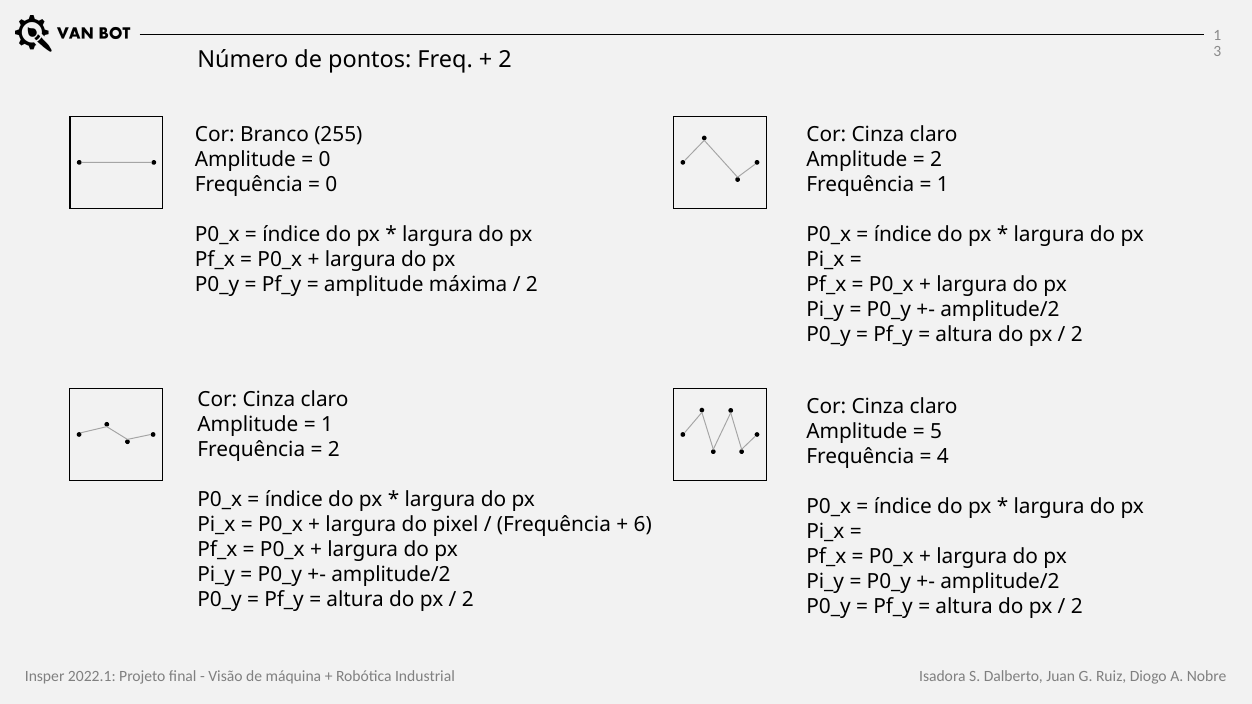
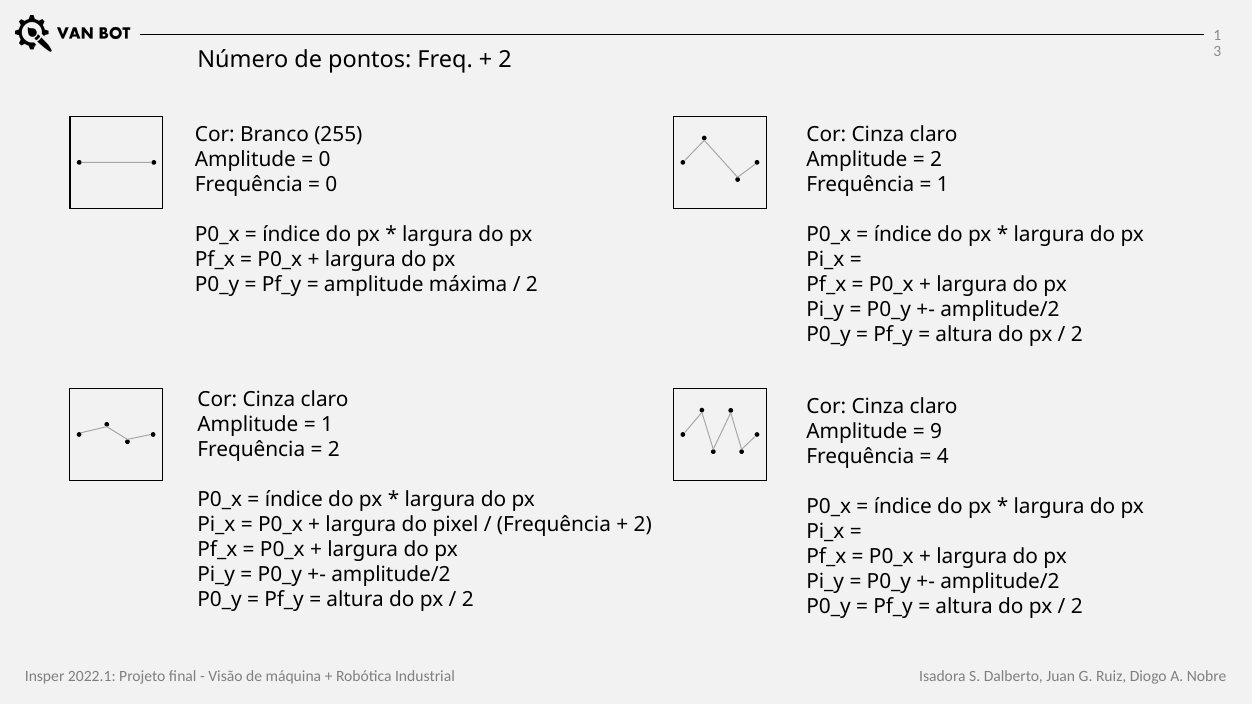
5: 5 -> 9 (936, 432)
6: 6 -> 2 (643, 525)
